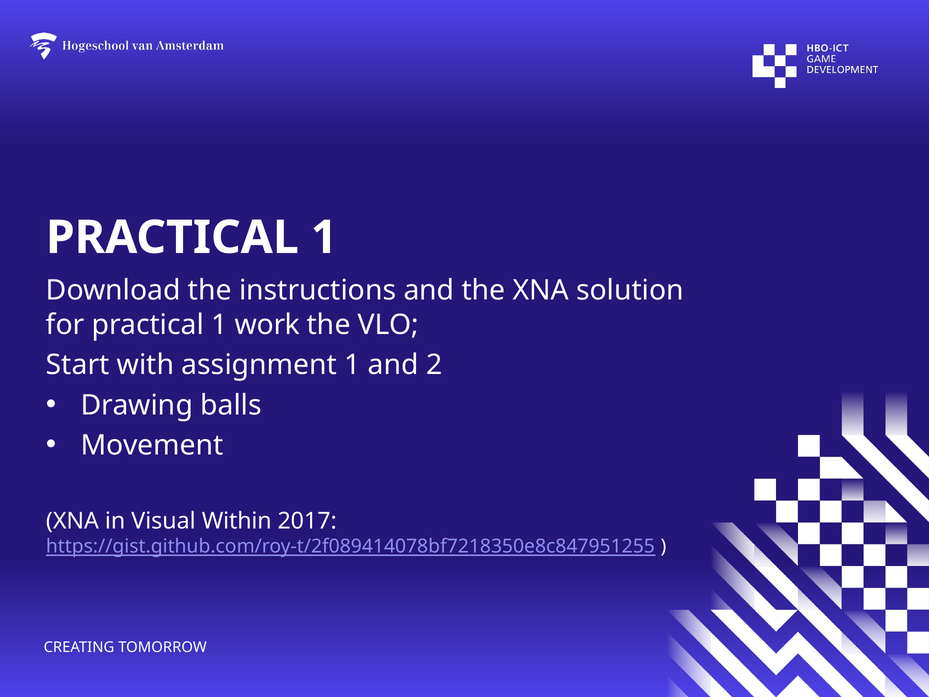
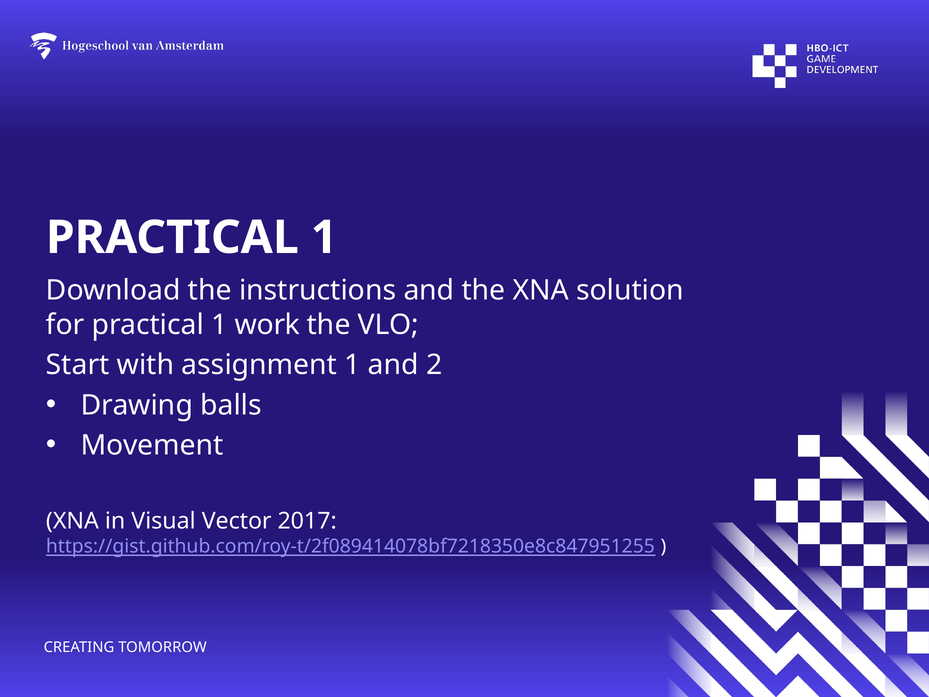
Within: Within -> Vector (237, 521)
